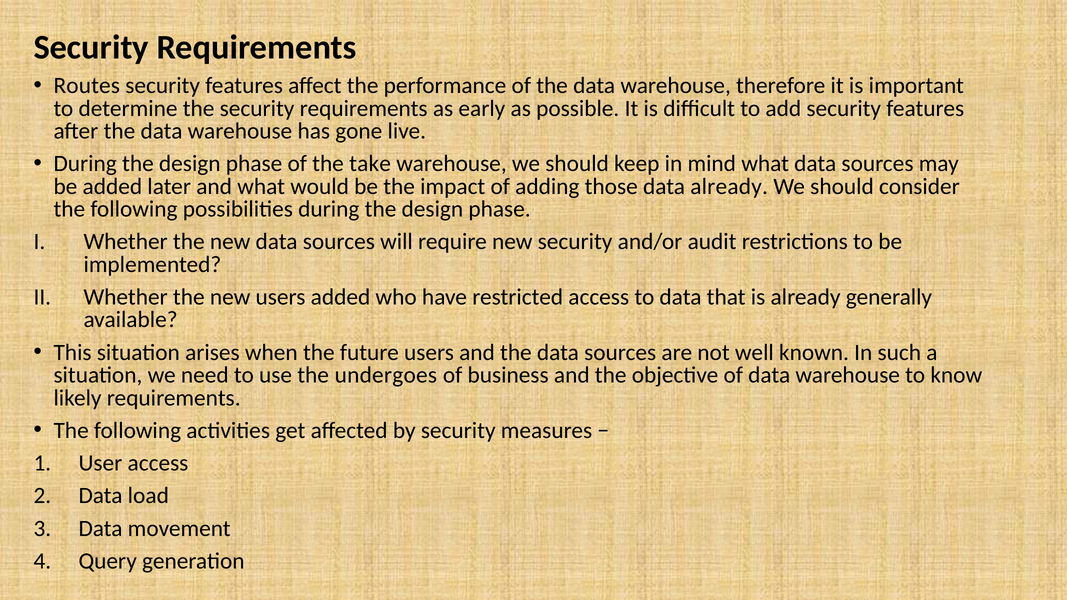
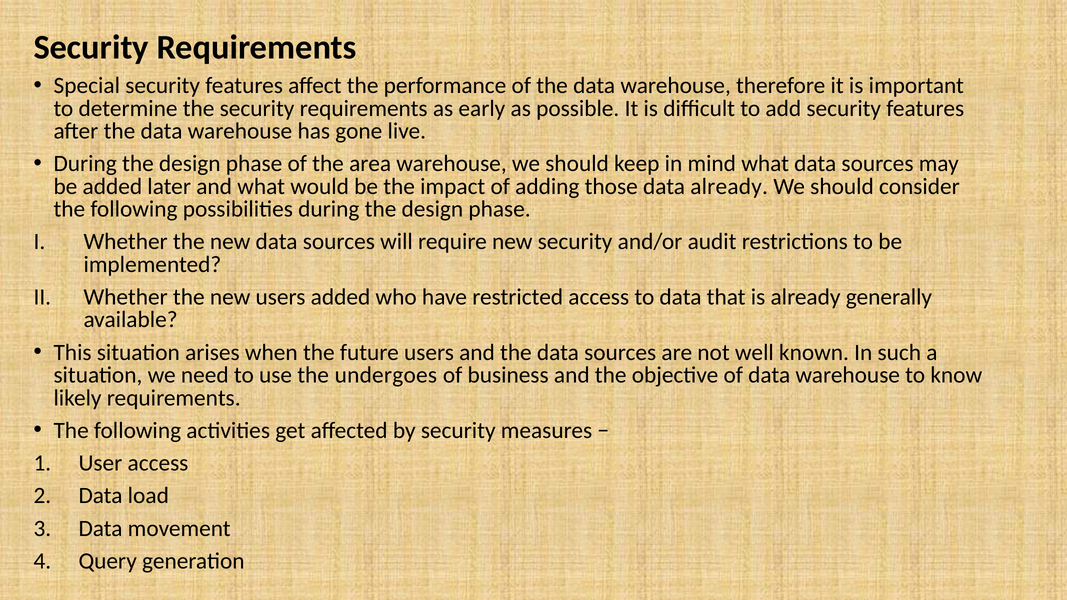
Routes: Routes -> Special (87, 86)
take: take -> area (370, 164)
